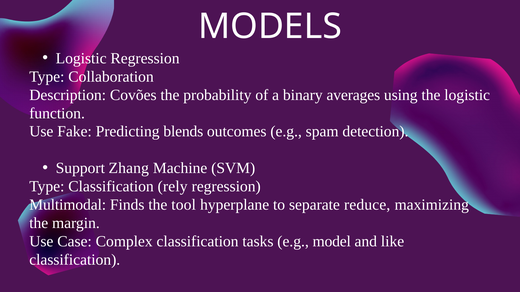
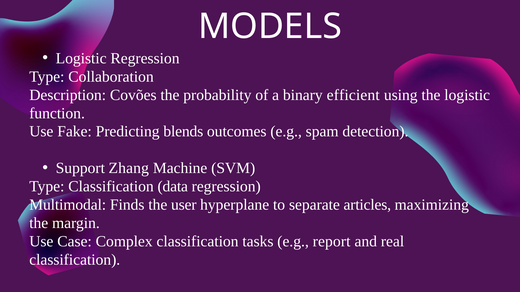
averages: averages -> efficient (353, 95)
rely: rely -> data (173, 187)
tool: tool -> user (184, 205)
reduce: reduce -> articles (367, 205)
model: model -> report (332, 242)
like: like -> real (393, 242)
